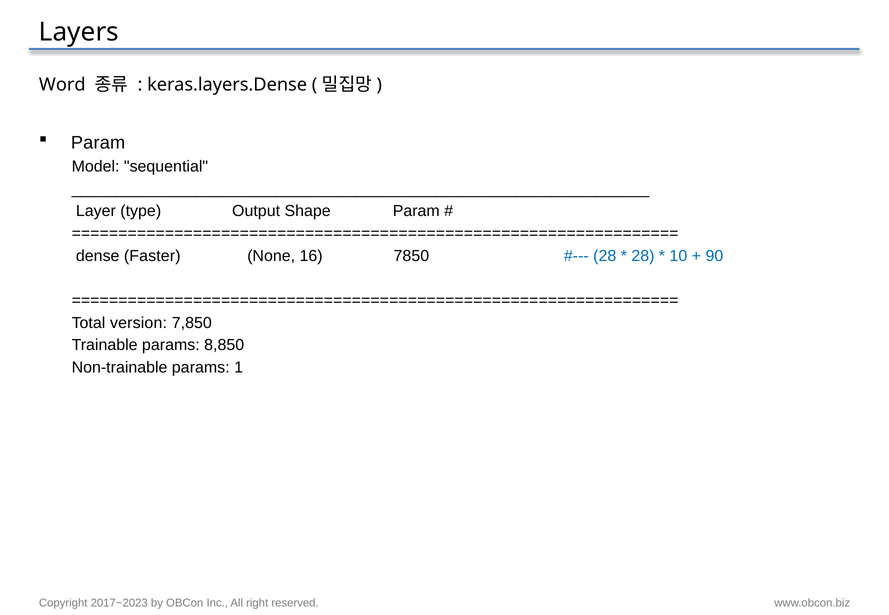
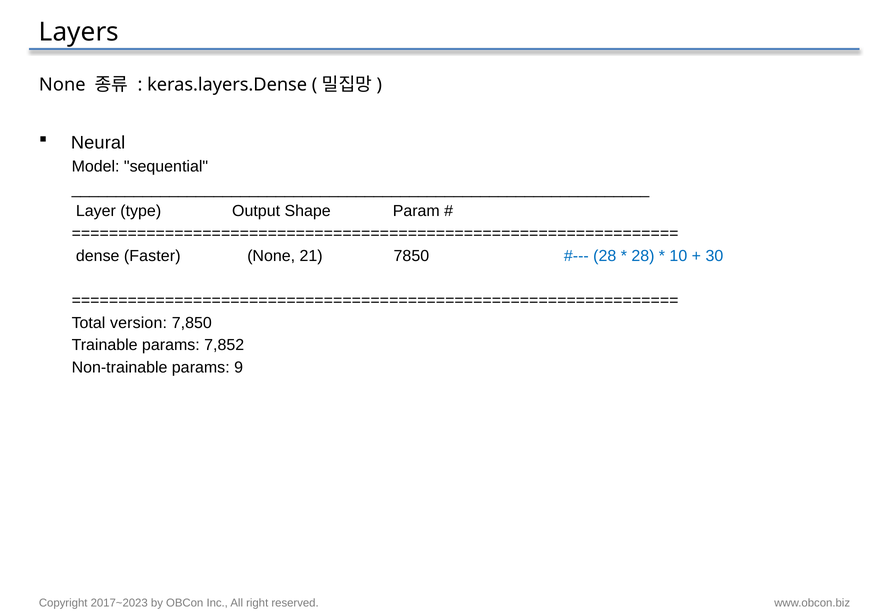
Word: Word -> None (62, 85)
Param: Param -> Neural (98, 143)
16: 16 -> 21 (311, 256)
90: 90 -> 30 (714, 256)
8,850: 8,850 -> 7,852 (224, 345)
1: 1 -> 9 (239, 368)
